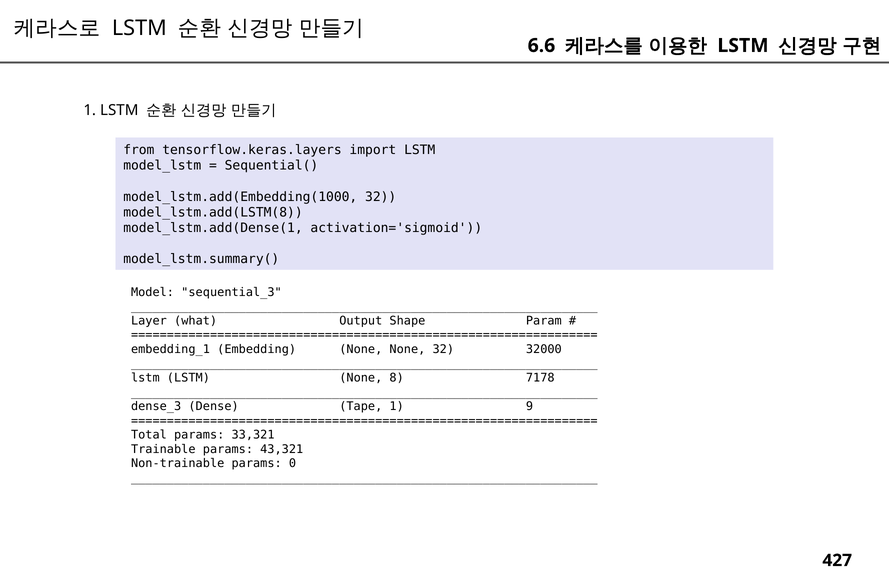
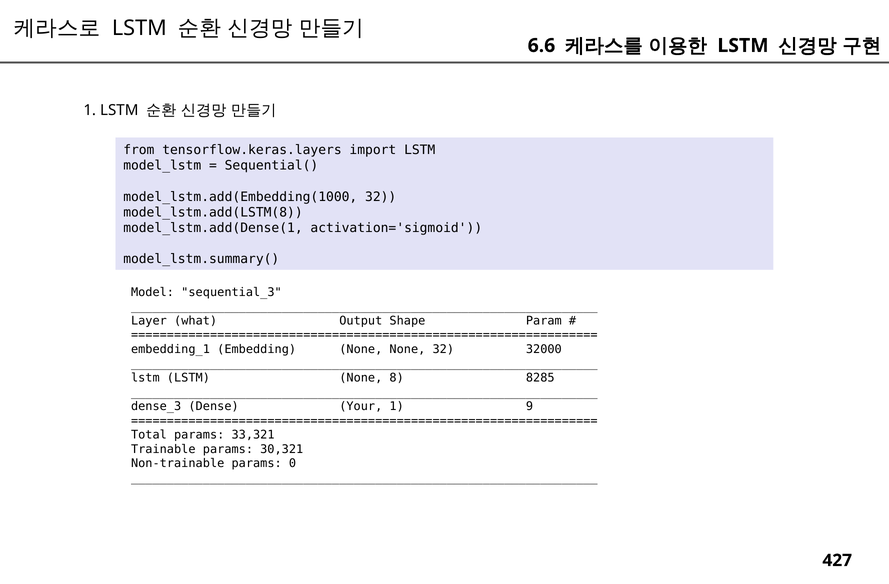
7178: 7178 -> 8285 (540, 378)
Tape: Tape -> Your (361, 406)
43,321: 43,321 -> 30,321 (282, 449)
